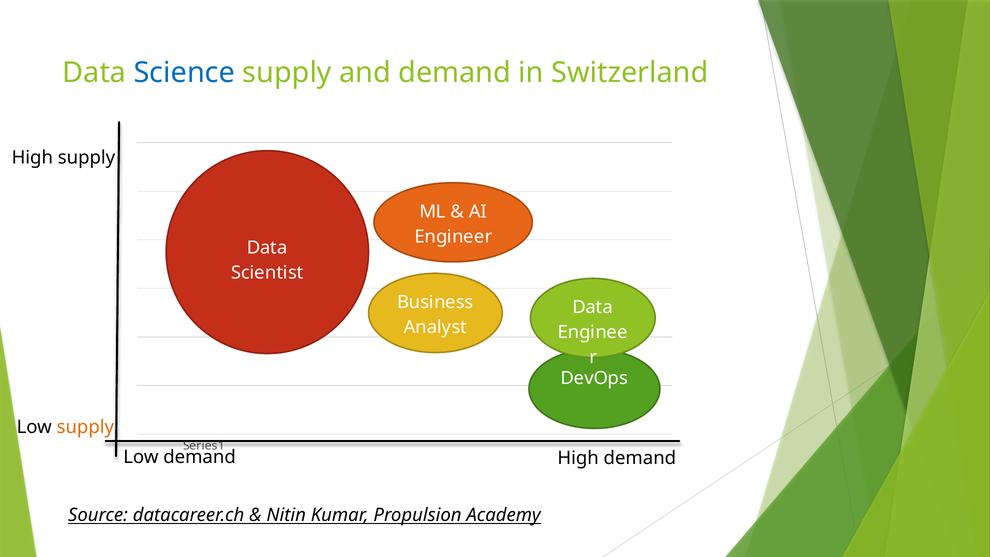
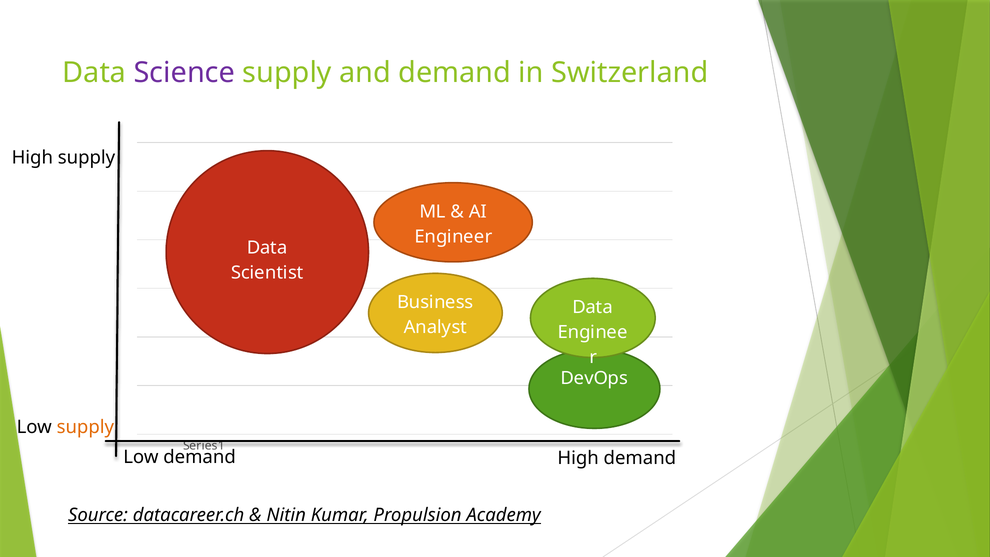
Science colour: blue -> purple (184, 72)
